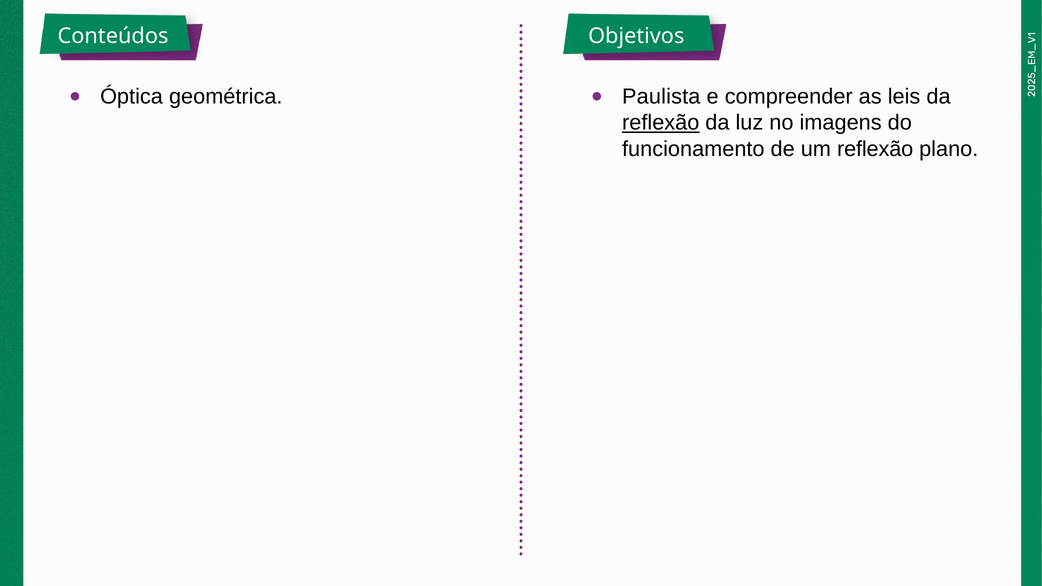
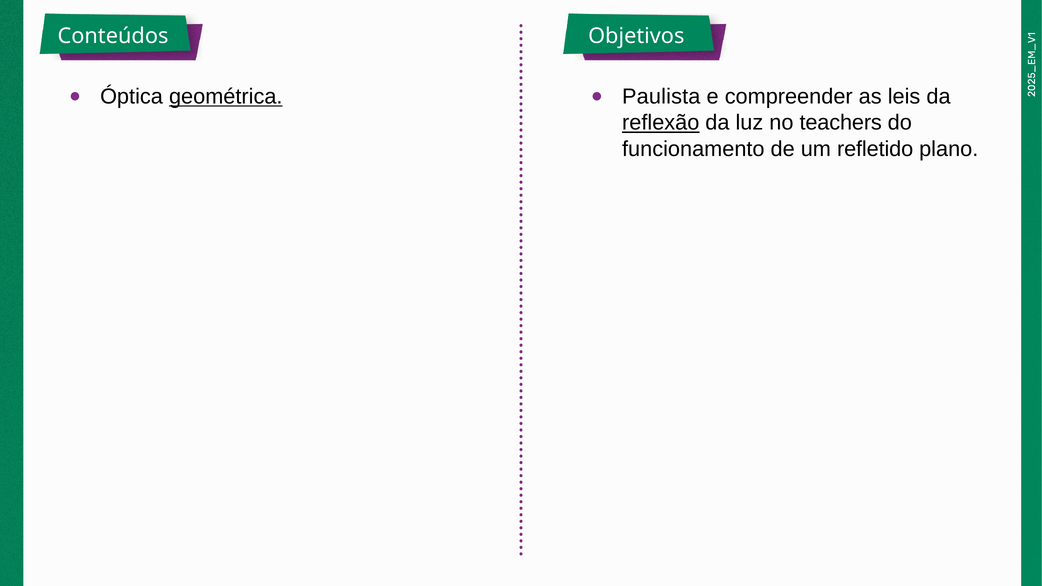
geométrica underline: none -> present (226, 97)
imagens: imagens -> teachers (841, 123)
um reflexão: reflexão -> refletido (875, 149)
